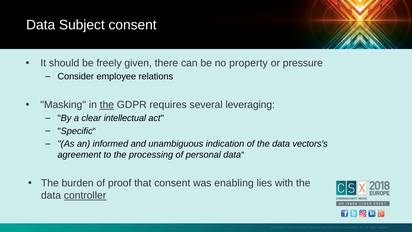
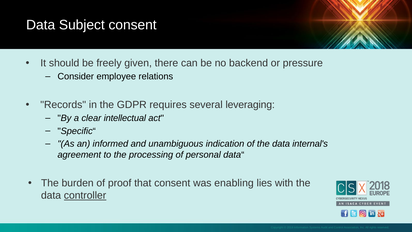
property: property -> backend (249, 63)
Masking: Masking -> Records (63, 105)
the underline: present -> none (107, 105)
vectors's: vectors's -> internal's (310, 144)
